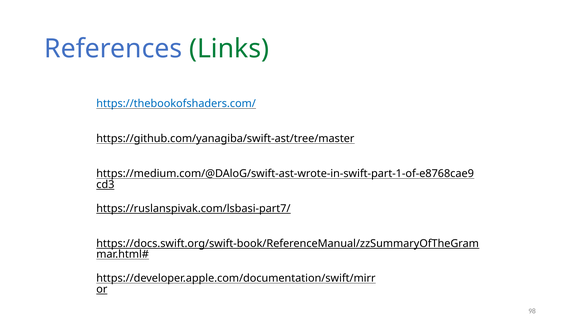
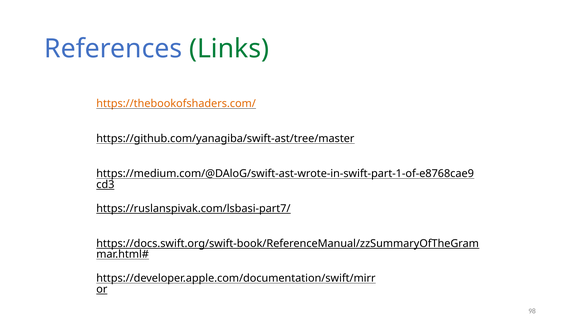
https://thebookofshaders.com/ colour: blue -> orange (176, 104)
